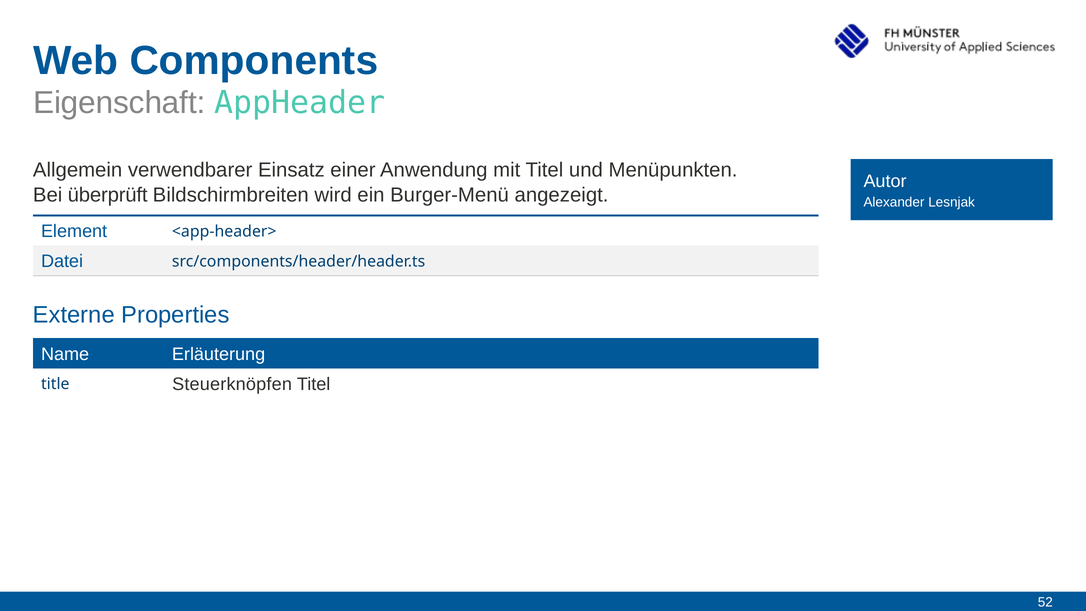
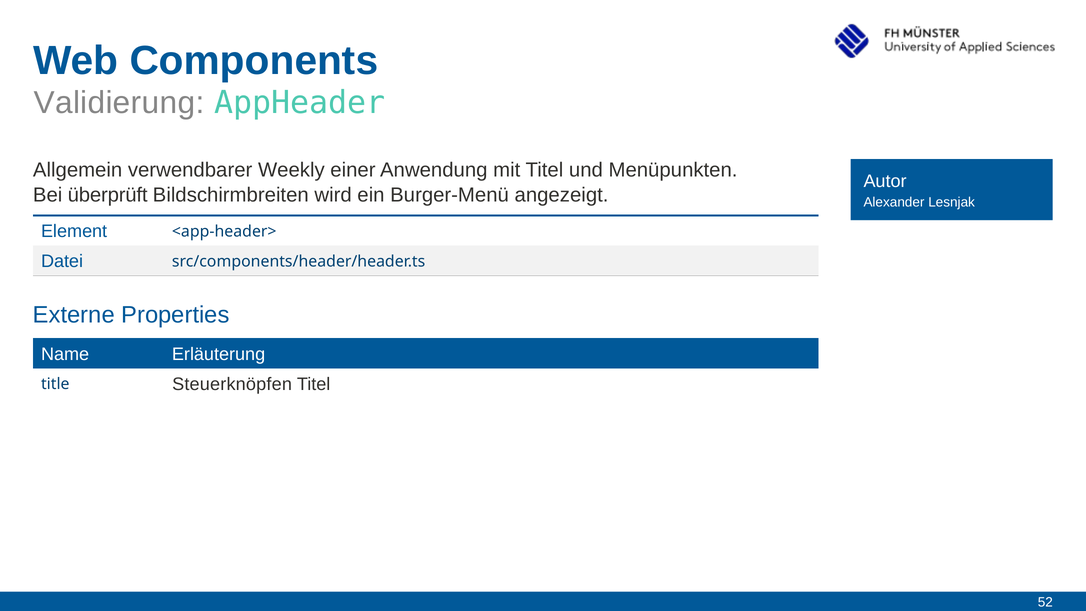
Eigenschaft: Eigenschaft -> Validierung (119, 103)
Einsatz: Einsatz -> Weekly (291, 170)
